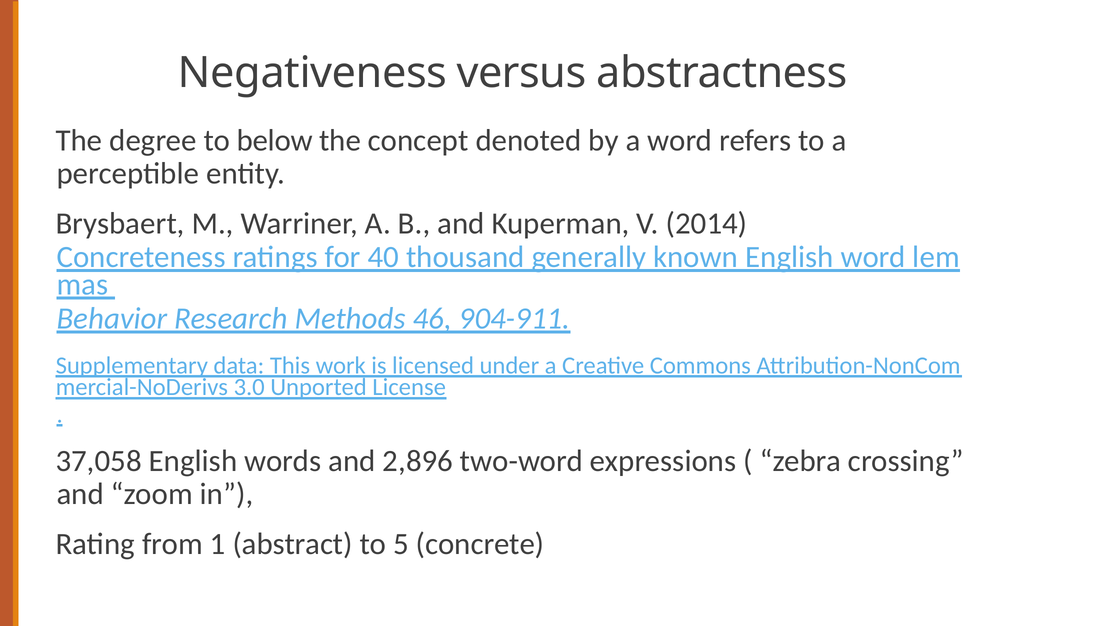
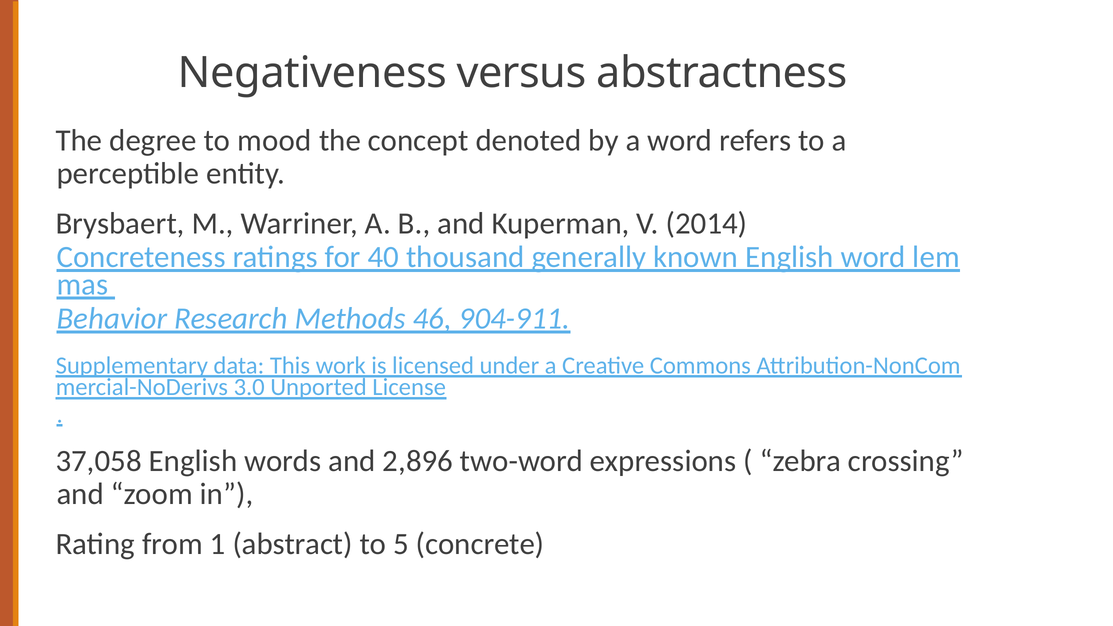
below: below -> mood (274, 140)
